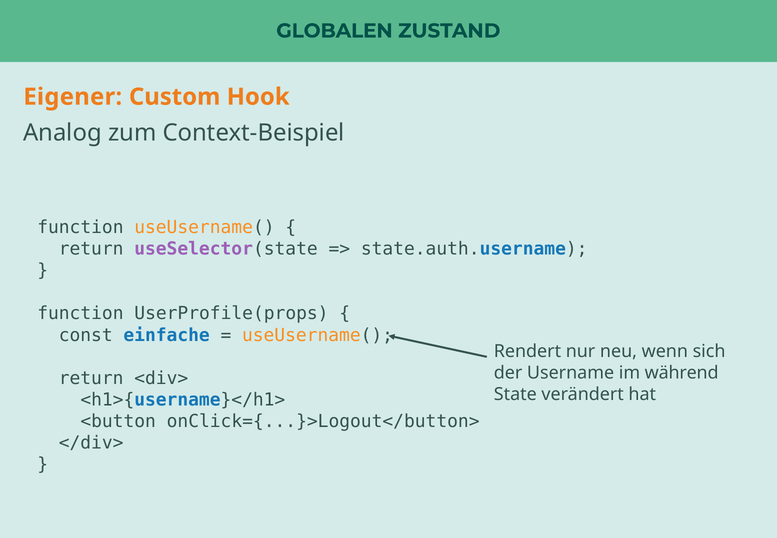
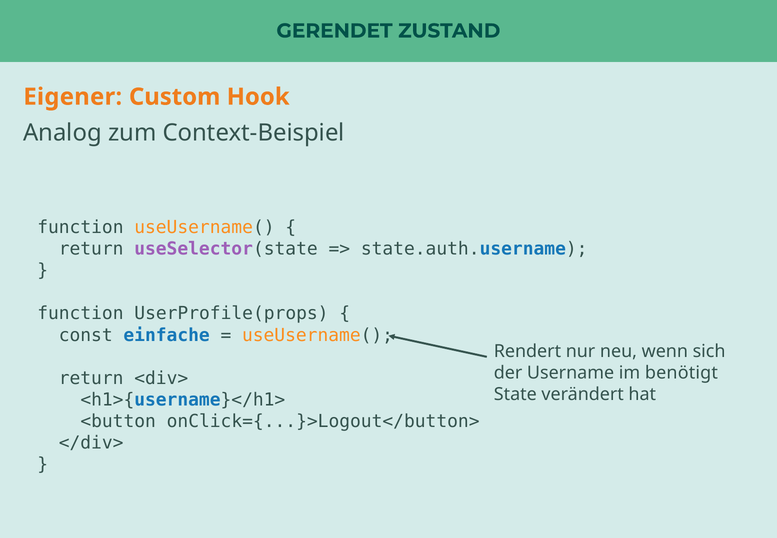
GLOBALEN: GLOBALEN -> GERENDET (334, 31)
während: während -> benötigt (681, 373)
